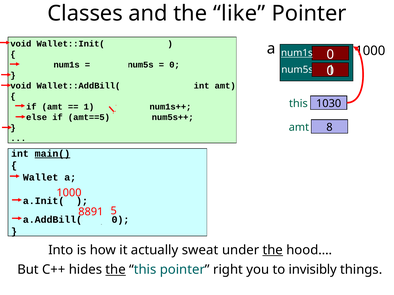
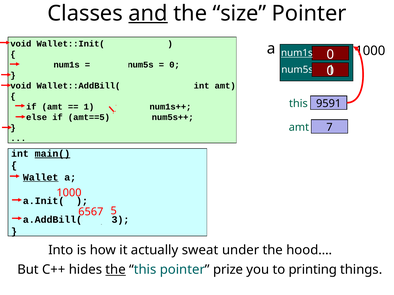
and underline: none -> present (148, 13)
like: like -> size (239, 13)
1030: 1030 -> 9591 (329, 104)
8: 8 -> 7 (329, 127)
Wallet underline: none -> present (41, 178)
8891: 8891 -> 6567 (91, 212)
0: 0 -> 3 (120, 220)
the underline: present -> none (273, 250)
right: right -> prize (228, 270)
invisibly: invisibly -> printing (313, 270)
